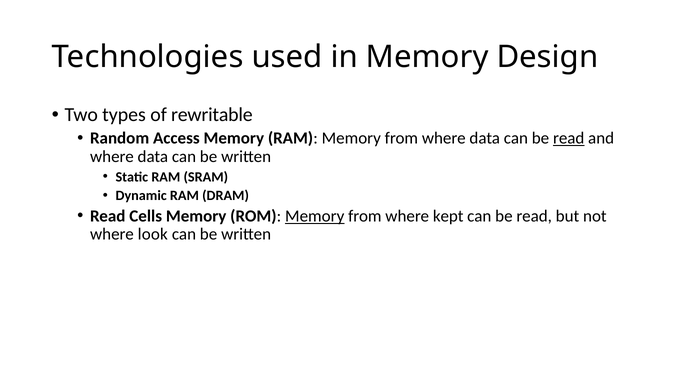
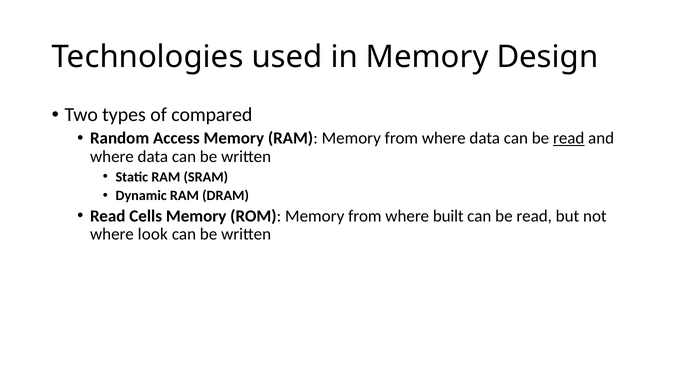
rewritable: rewritable -> compared (212, 115)
Memory underline: present -> none (315, 216)
kept: kept -> built (448, 216)
